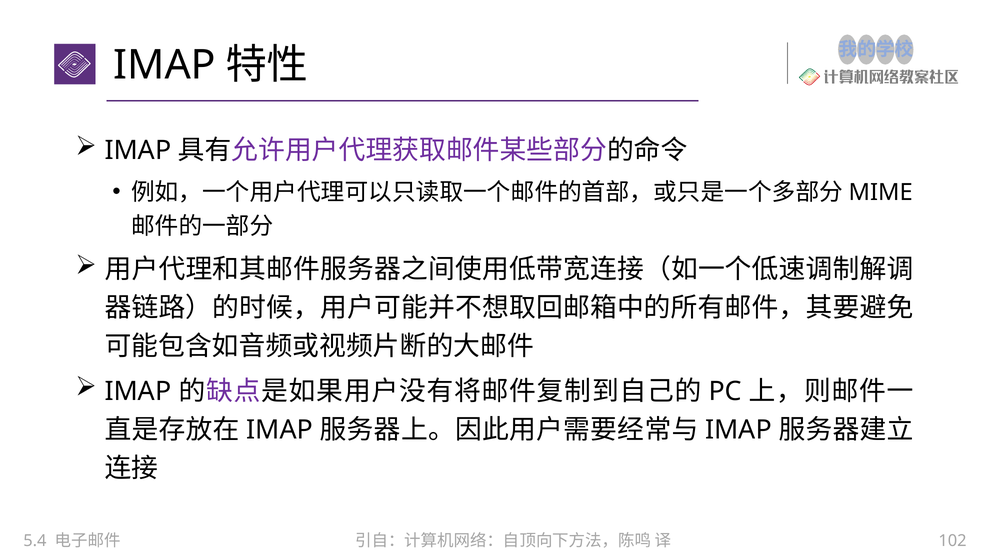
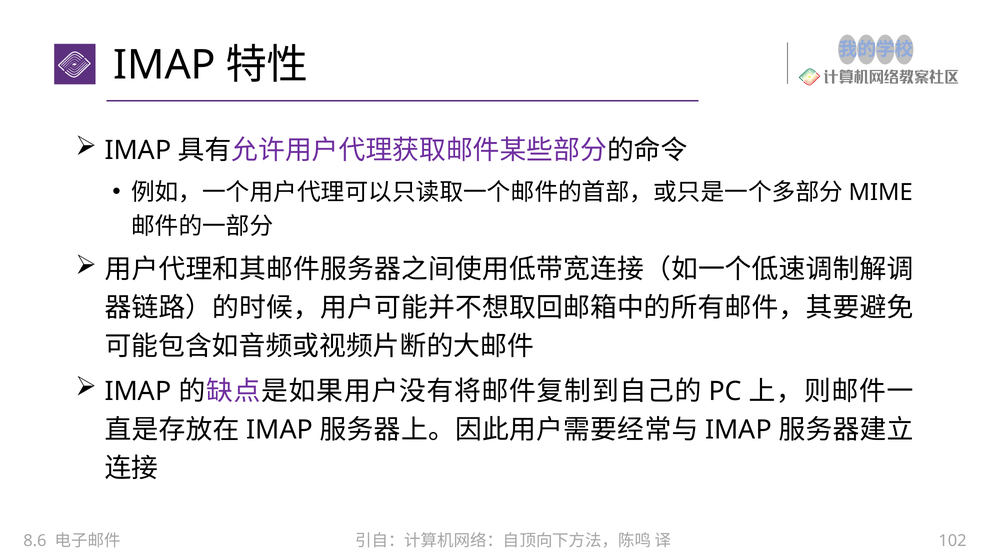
5.4: 5.4 -> 8.6 (35, 541)
